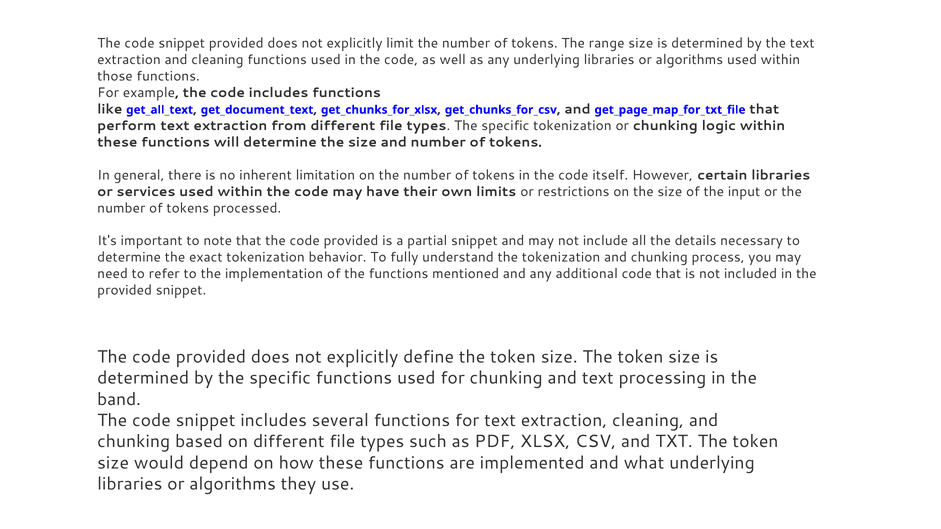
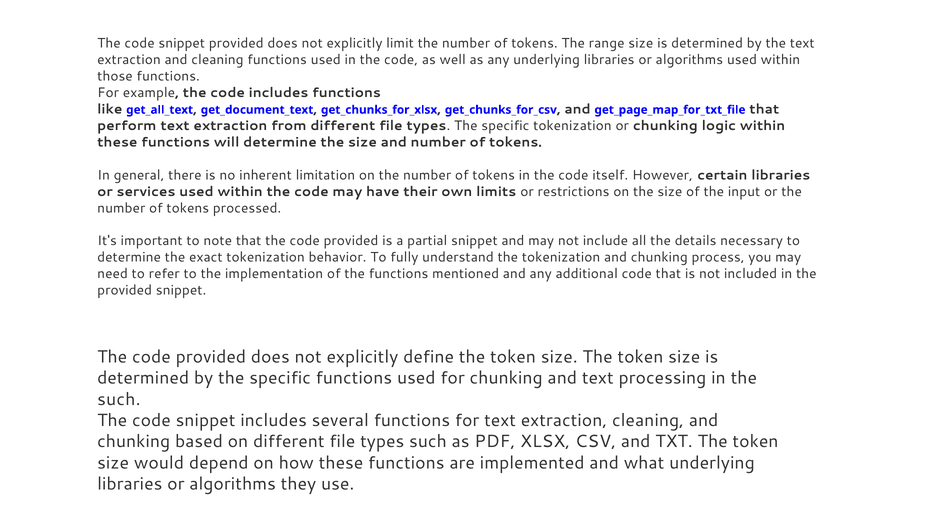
band: band -> such (119, 400)
